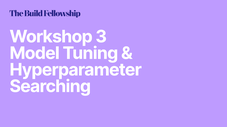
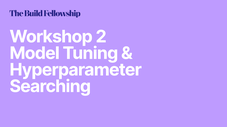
3: 3 -> 2 (101, 37)
